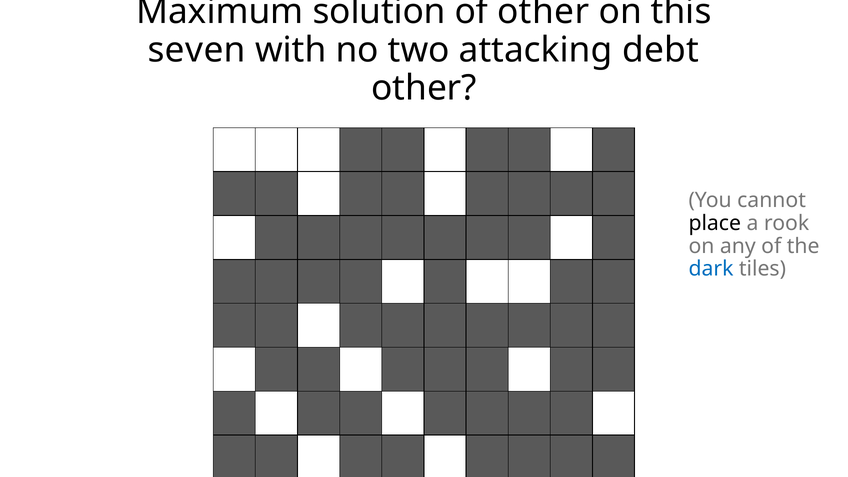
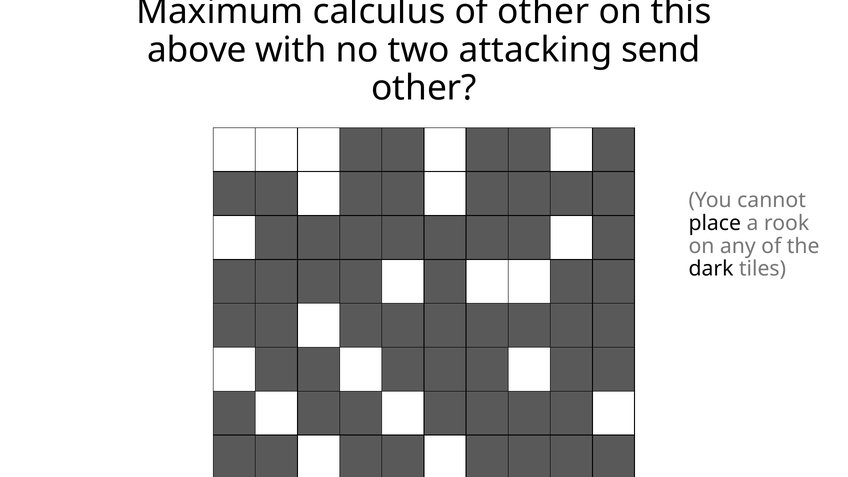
solution: solution -> calculus (379, 12)
seven: seven -> above (197, 50)
debt: debt -> send (661, 50)
dark colour: blue -> black (711, 269)
